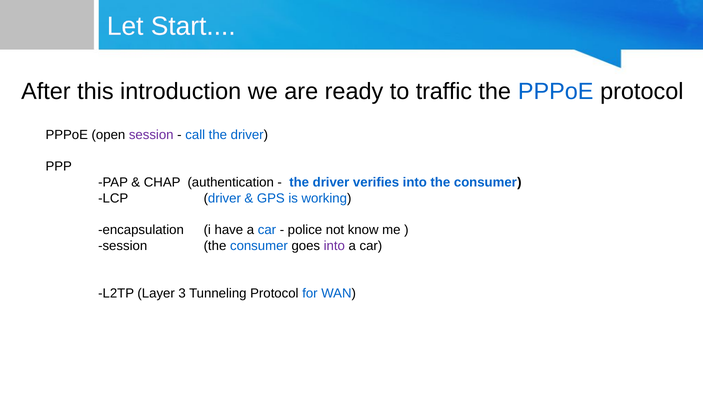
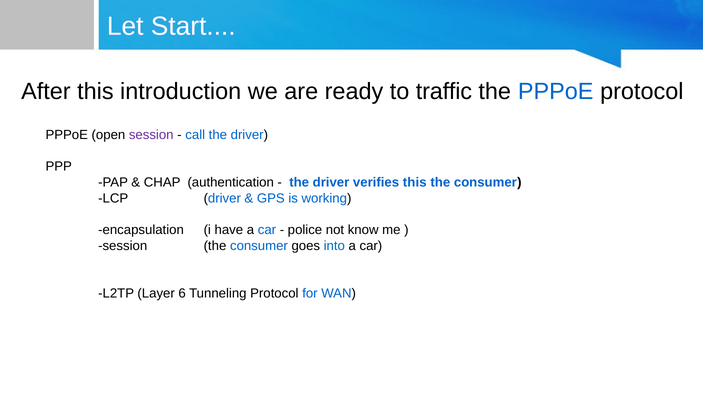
verifies into: into -> this (415, 182)
into colour: purple -> blue (334, 245)
3: 3 -> 6 (182, 293)
